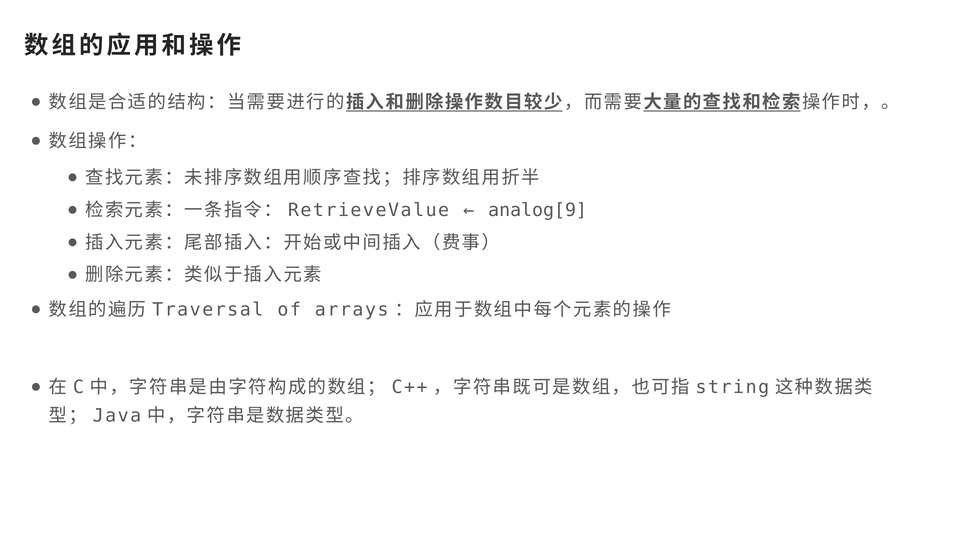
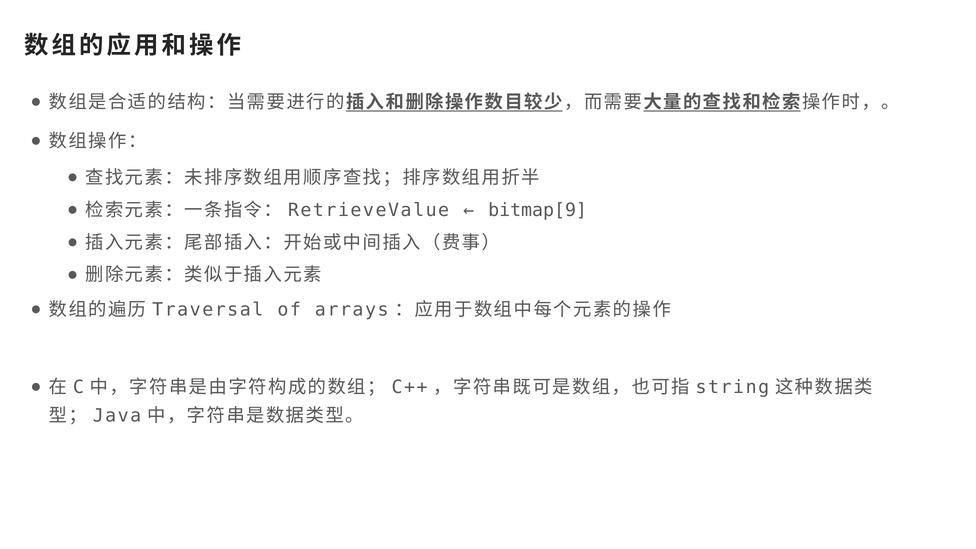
analog[9: analog[9 -> bitmap[9 (538, 210)
